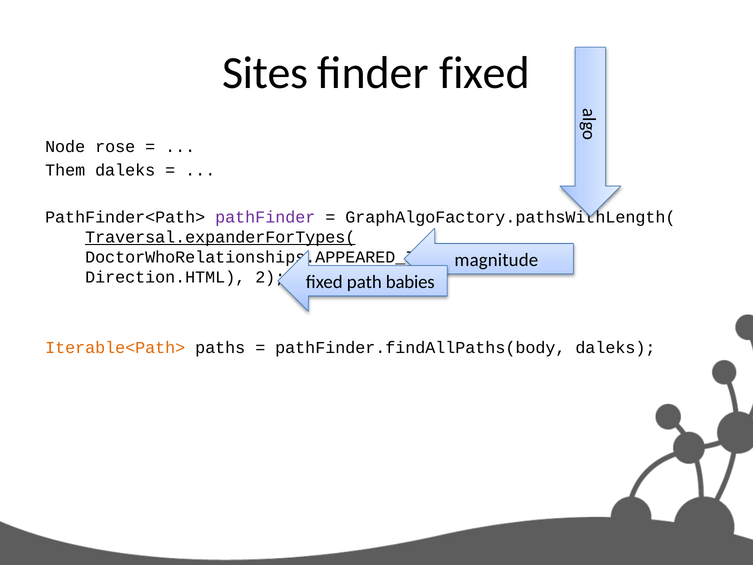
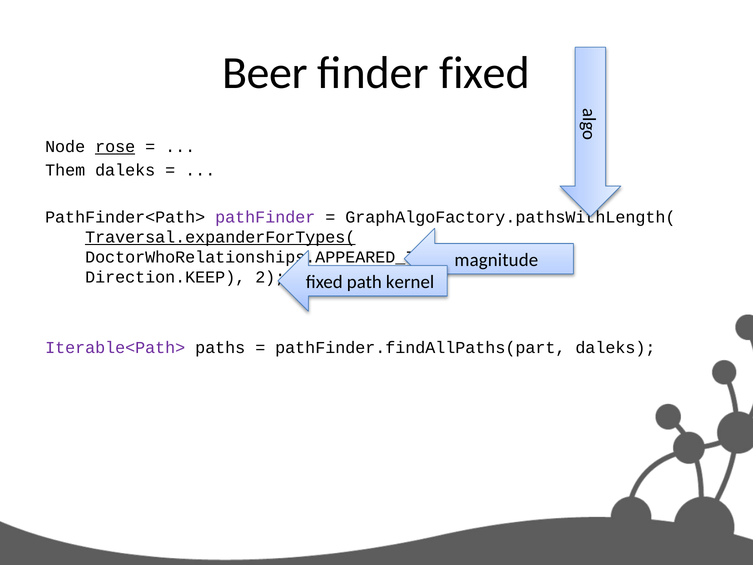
Sites: Sites -> Beer (265, 73)
rose underline: none -> present (115, 147)
Direction.HTML: Direction.HTML -> Direction.KEEP (165, 277)
babies: babies -> kernel (410, 282)
Iterable<Path> colour: orange -> purple (115, 347)
pathFinder.findAllPaths(body: pathFinder.findAllPaths(body -> pathFinder.findAllPaths(part (420, 347)
